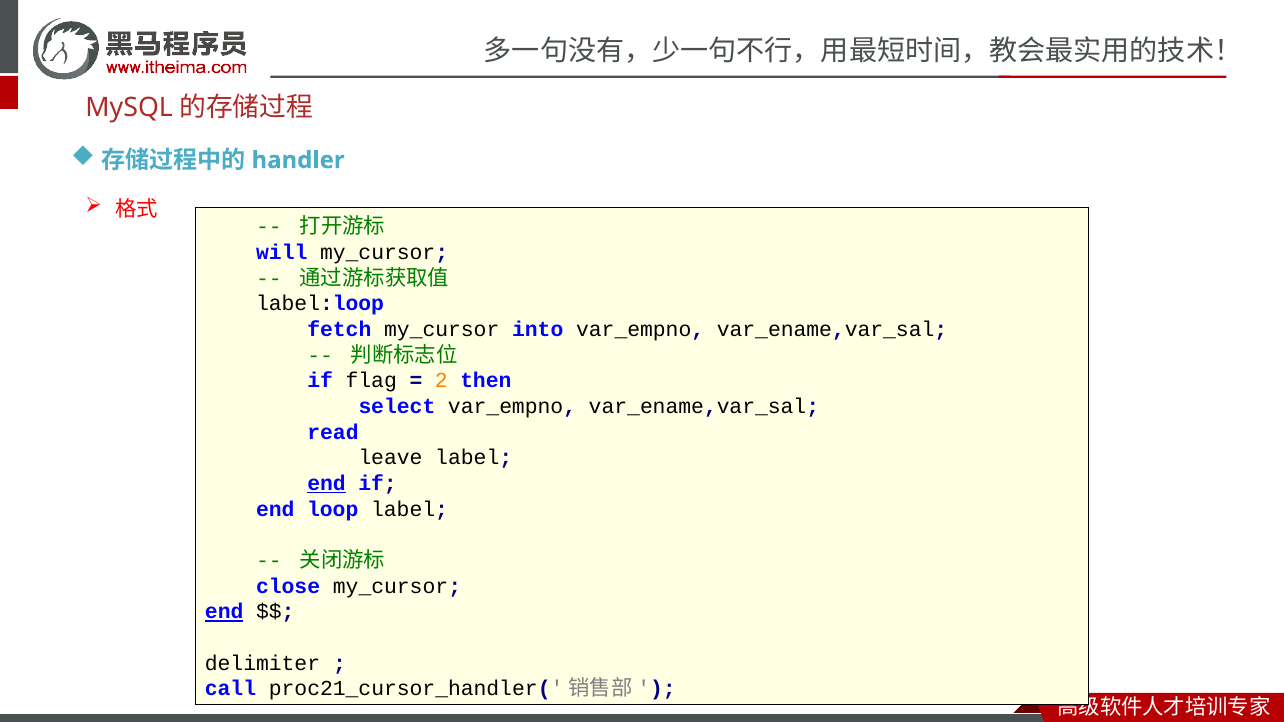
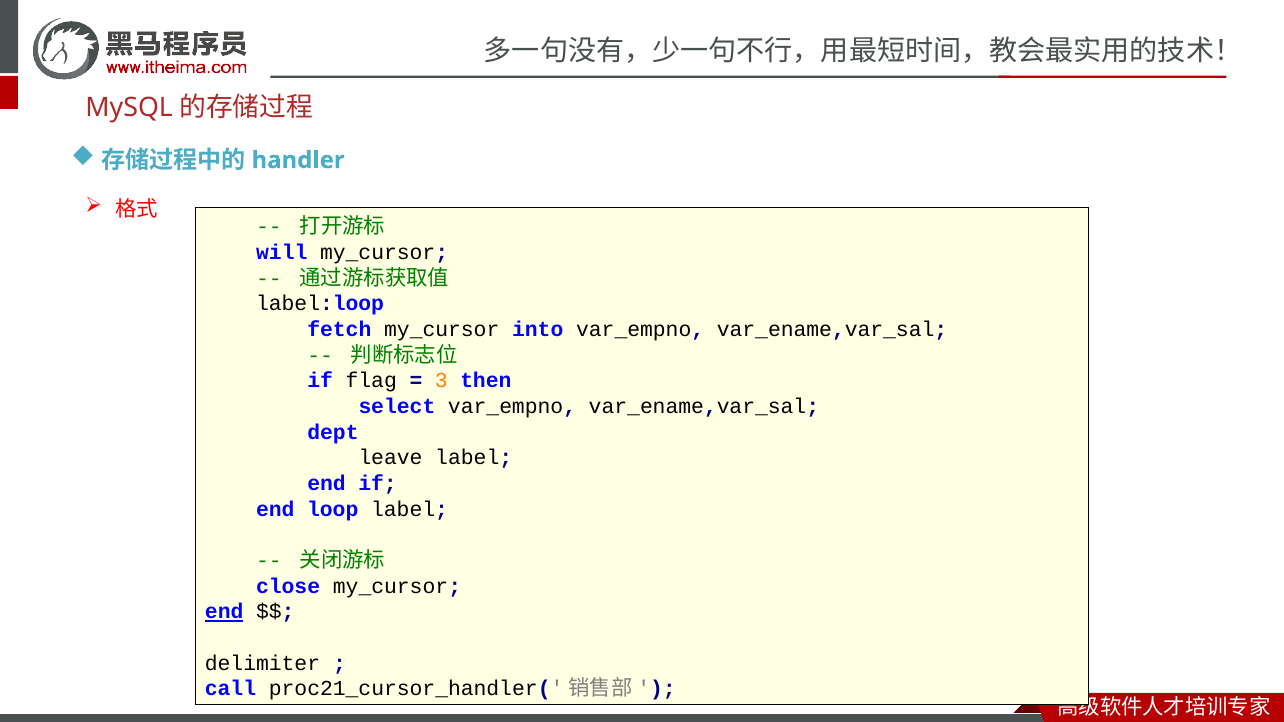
2: 2 -> 3 (441, 381)
read: read -> dept (333, 432)
end underline: present -> none (327, 484)
